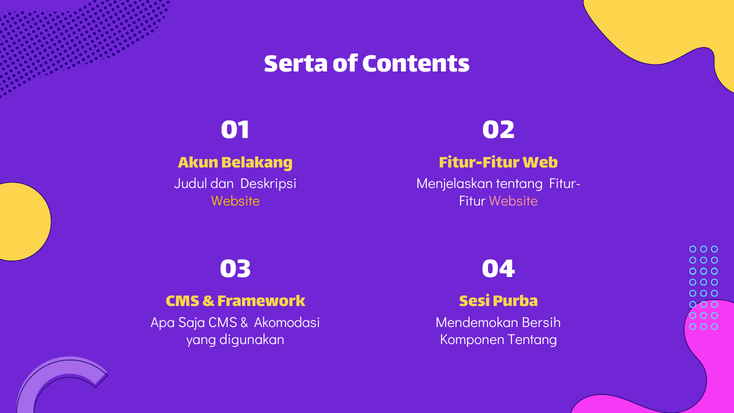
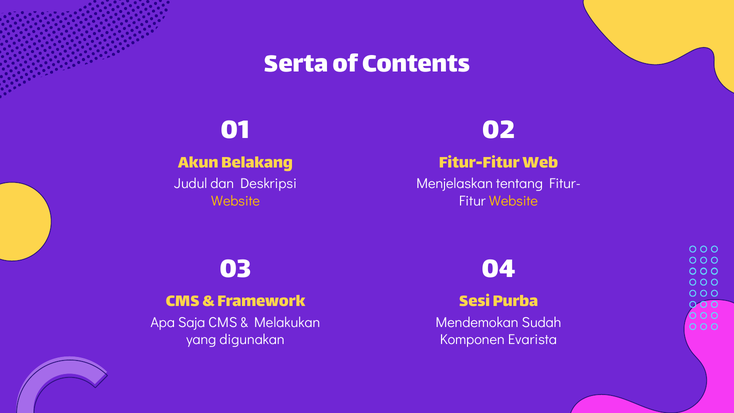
Website colour: pink -> yellow (513, 201)
Akomodasi: Akomodasi -> Melakukan (287, 322)
Bersih: Bersih -> Sudah (542, 322)
Komponen Tentang: Tentang -> Evarista (532, 340)
